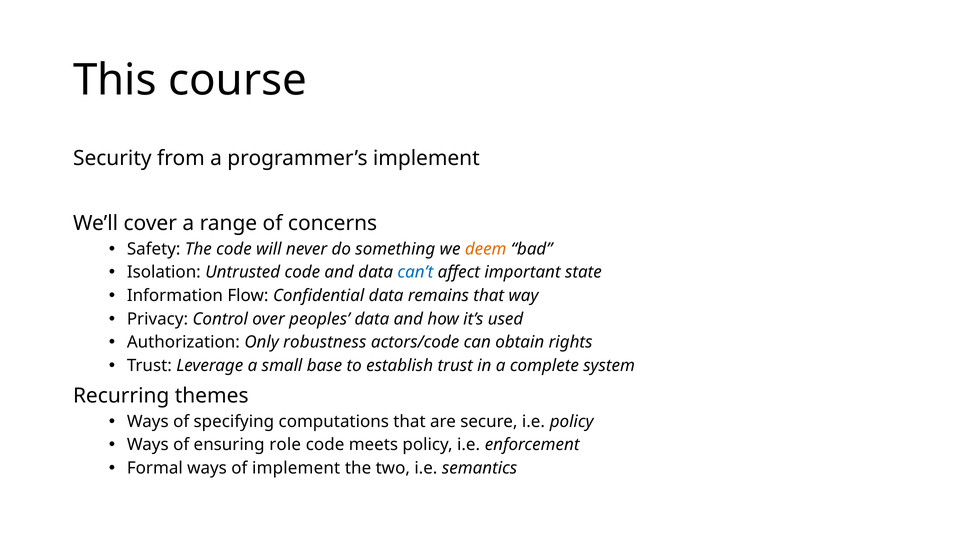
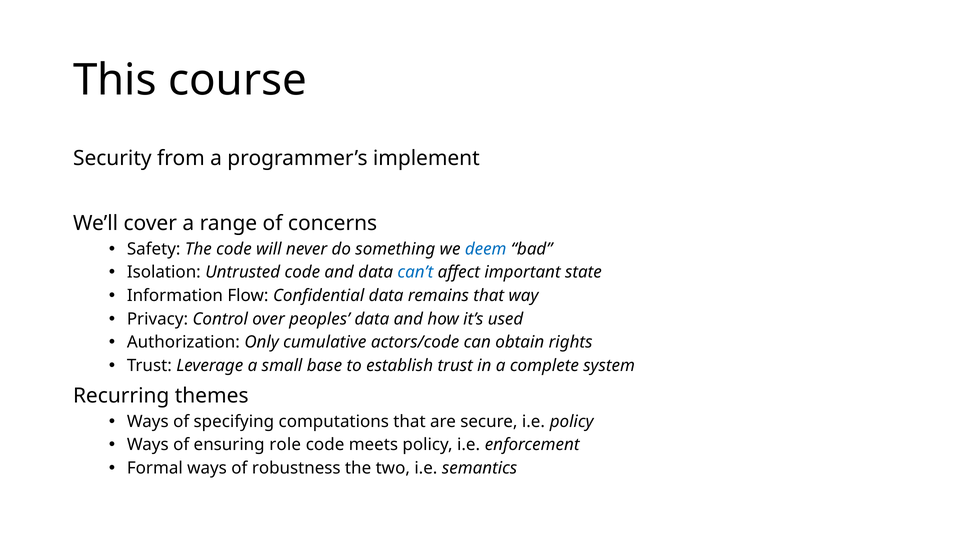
deem colour: orange -> blue (486, 249)
robustness: robustness -> cumulative (325, 342)
of implement: implement -> robustness (296, 468)
